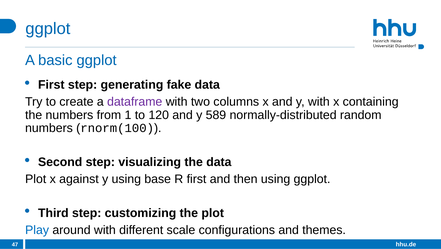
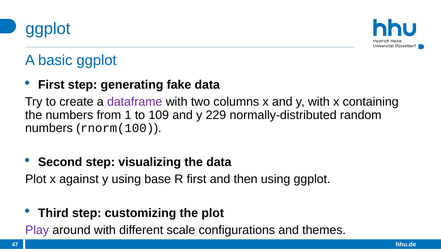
120: 120 -> 109 (159, 115)
589: 589 -> 229 (216, 115)
Play colour: blue -> purple (37, 229)
